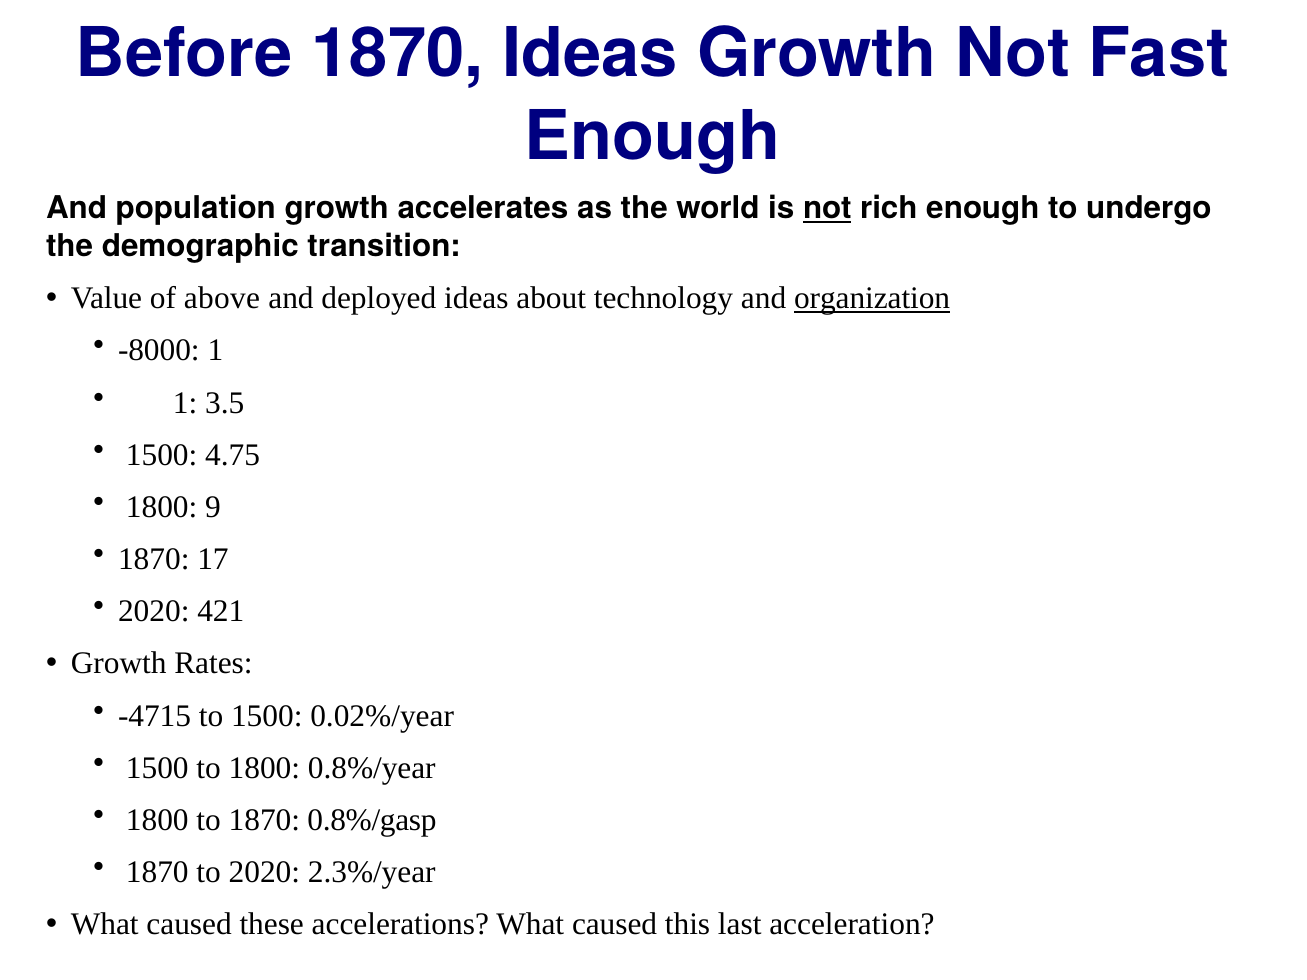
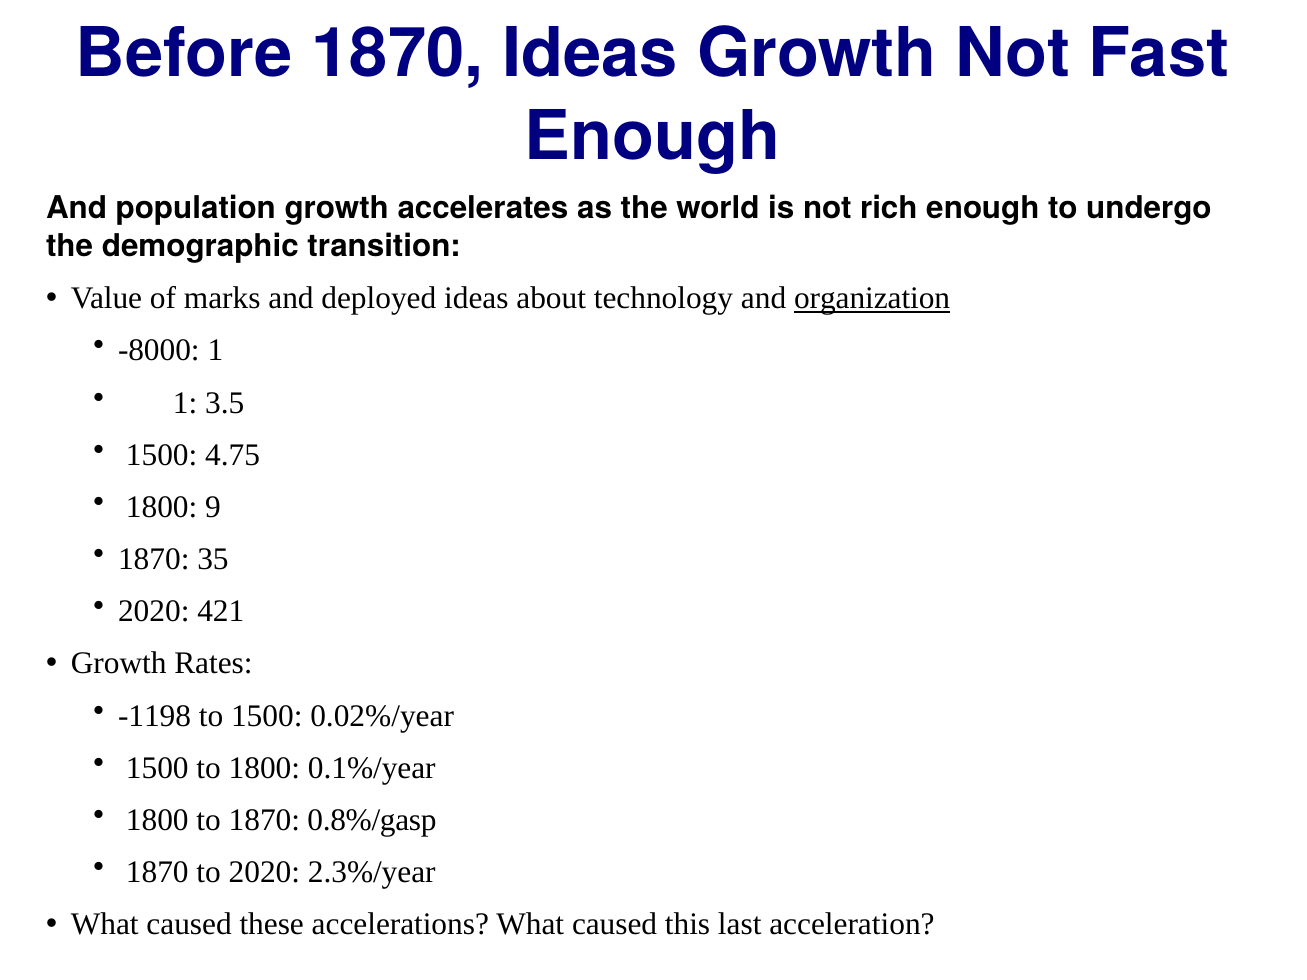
not underline: present -> none (827, 209)
above: above -> marks (222, 299)
17: 17 -> 35 (213, 559)
-4715: -4715 -> -1198 (155, 716)
0.8%/year: 0.8%/year -> 0.1%/year (372, 768)
